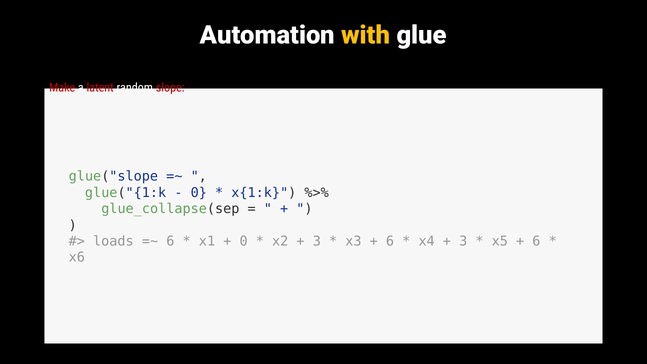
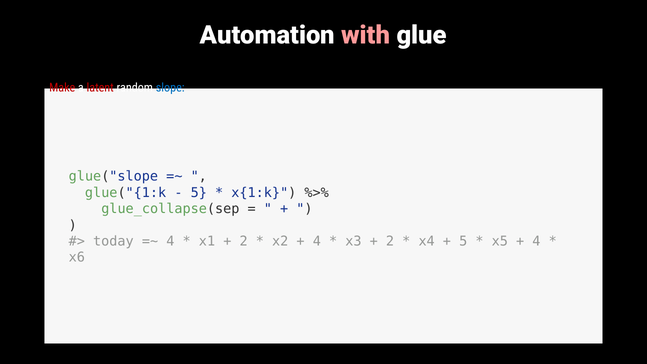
with colour: yellow -> pink (366, 35)
slope colour: red -> blue (170, 88)
0: 0 -> 5 (199, 193)
loads: loads -> today (113, 241)
6: 6 -> 4 (170, 241)
0: 0 -> 2 (244, 241)
3: 3 -> 4 (317, 241)
6: 6 -> 2 (390, 241)
3: 3 -> 5 (463, 241)
6: 6 -> 4 (536, 241)
